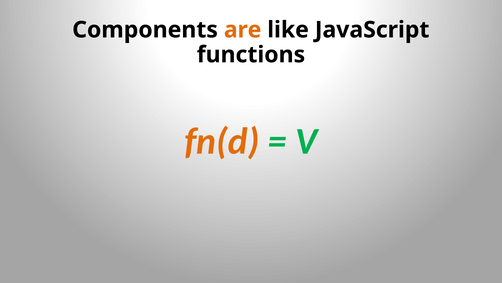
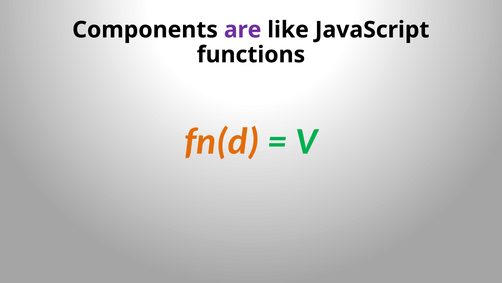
are colour: orange -> purple (243, 30)
